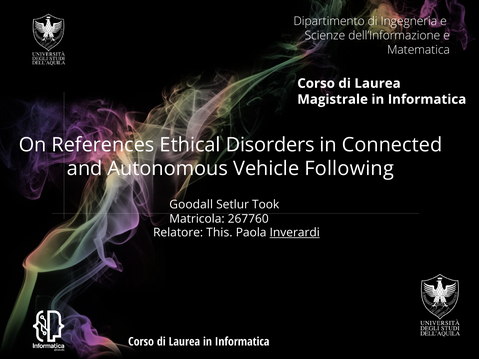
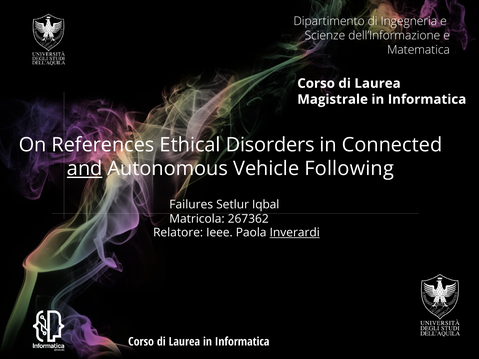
and underline: none -> present (85, 169)
Goodall: Goodall -> Failures (191, 205)
Took: Took -> Iqbal (266, 205)
267760: 267760 -> 267362 (248, 219)
This: This -> Ieee (219, 233)
